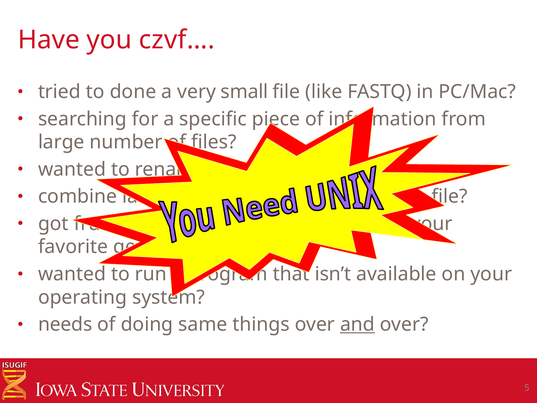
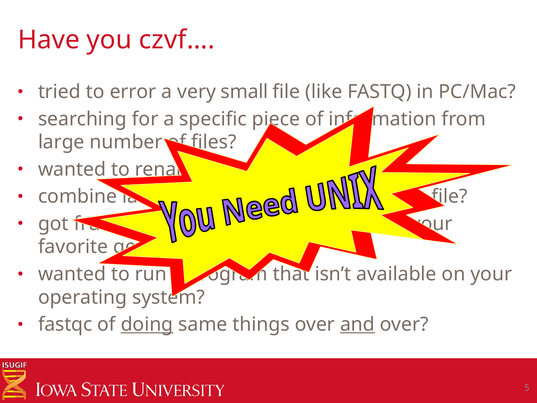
done: done -> error (133, 92)
needs: needs -> fastqc (65, 324)
doing underline: none -> present (147, 324)
